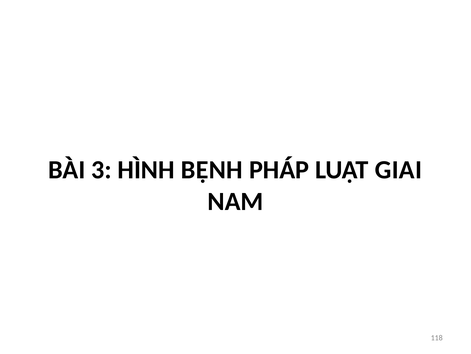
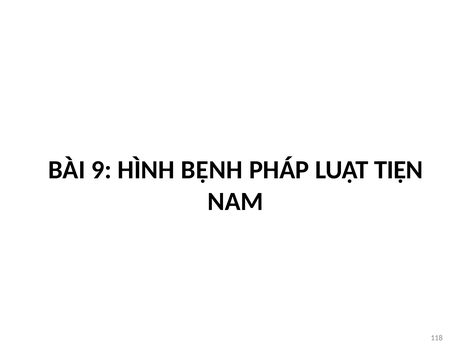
3: 3 -> 9 (101, 170)
GIAI: GIAI -> TIỆN (399, 170)
